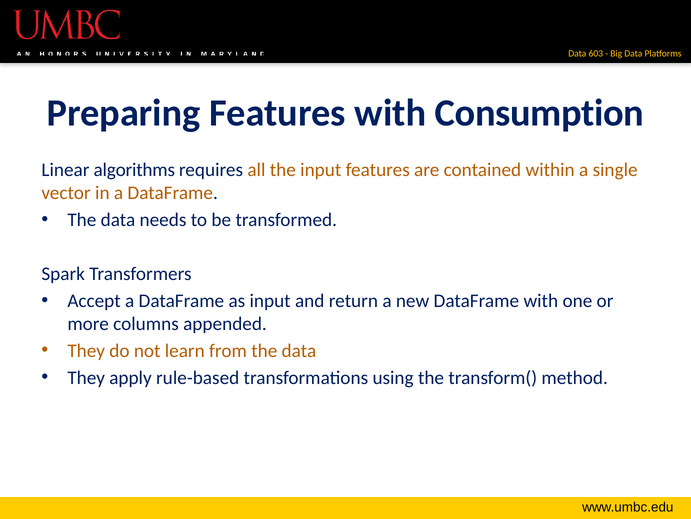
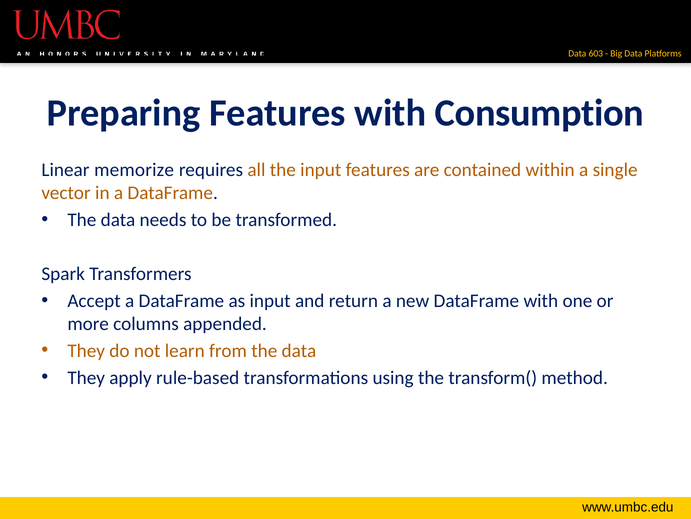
algorithms: algorithms -> memorize (134, 170)
